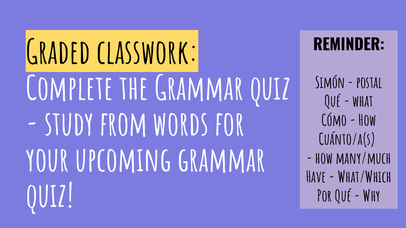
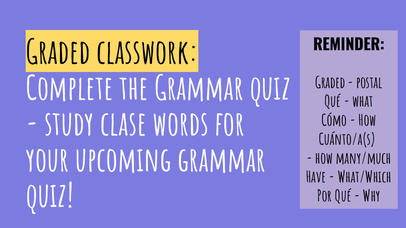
Simón: Simón -> Graded (330, 83)
from: from -> clase (123, 125)
